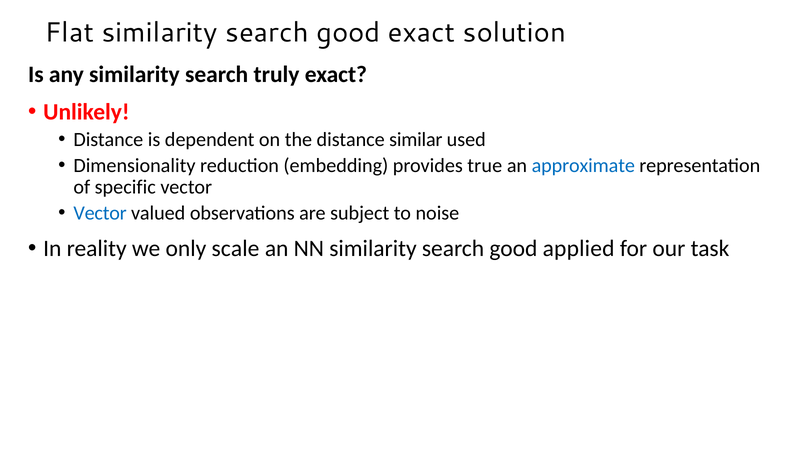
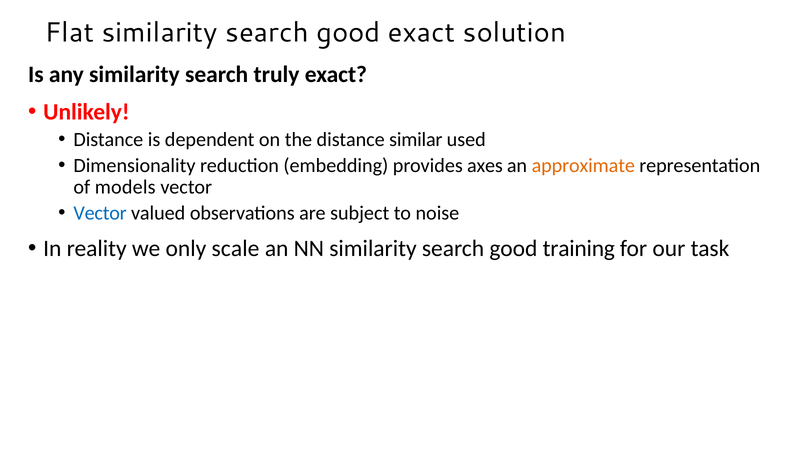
true: true -> axes (485, 166)
approximate colour: blue -> orange (583, 166)
specific: specific -> models (125, 187)
applied: applied -> training (579, 249)
